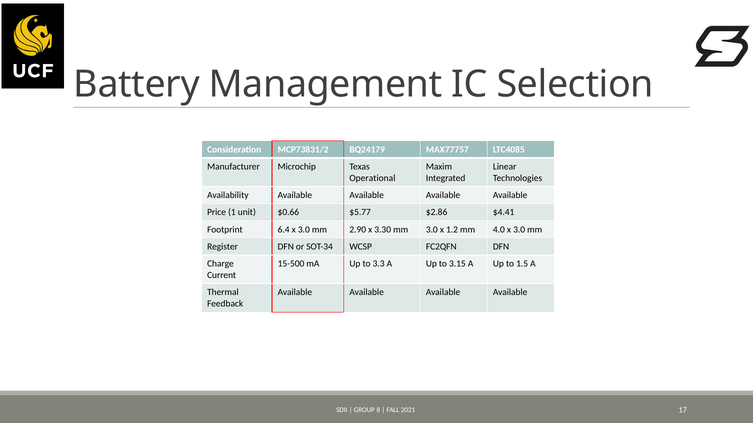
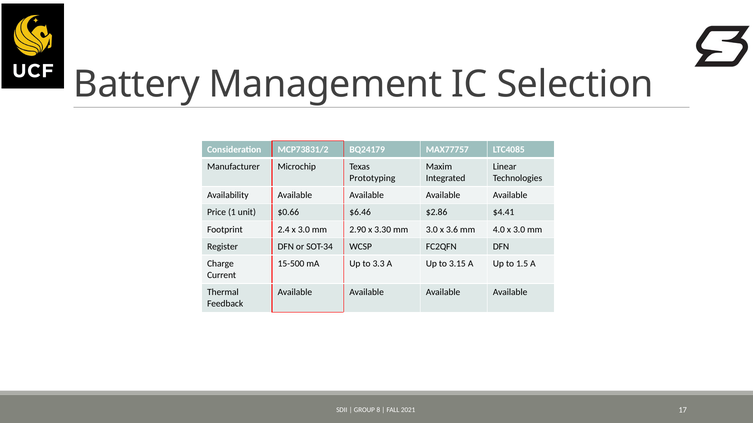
Operational: Operational -> Prototyping (372, 178)
$5.77: $5.77 -> $6.46 (360, 213)
6.4: 6.4 -> 2.4 (284, 230)
1.2: 1.2 -> 3.6 (452, 230)
